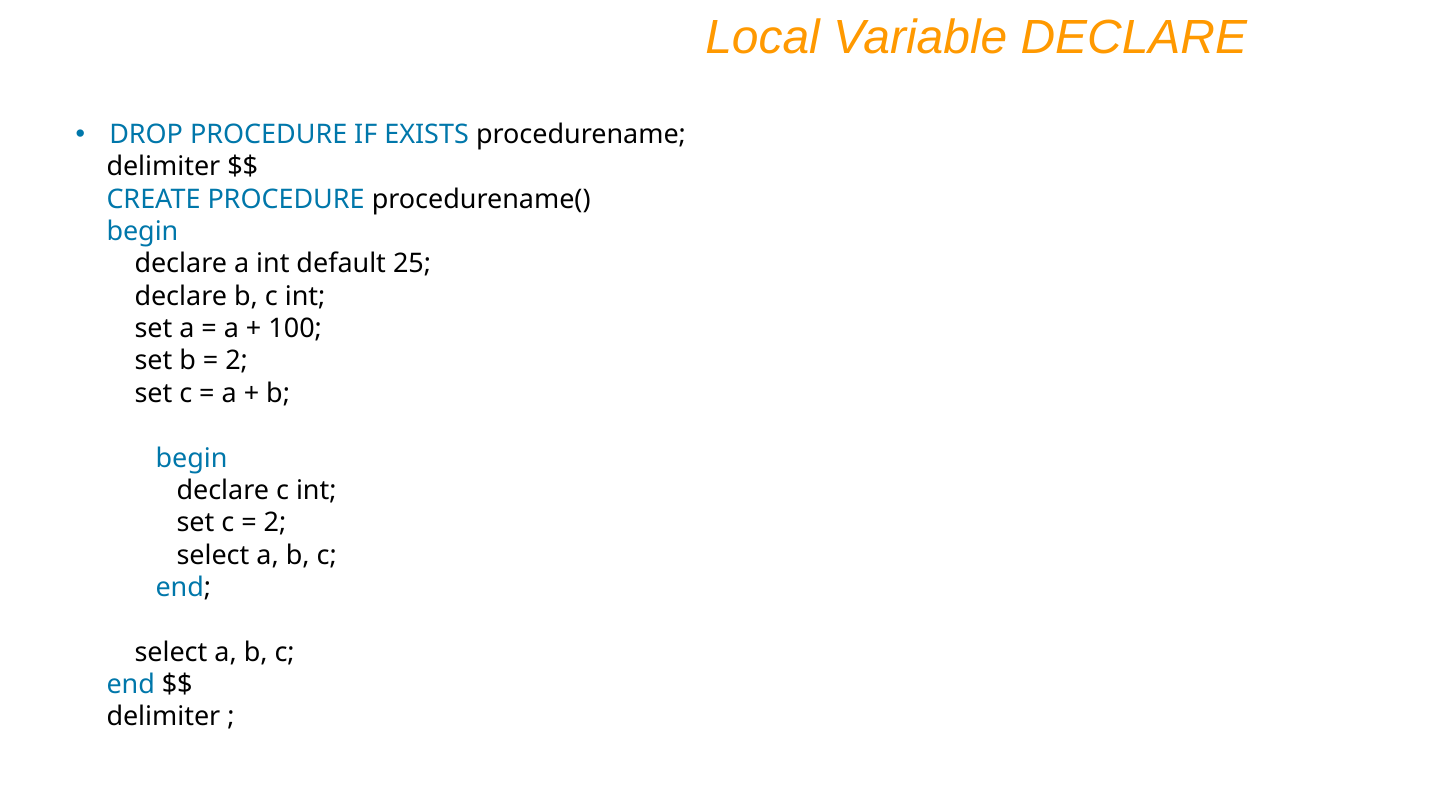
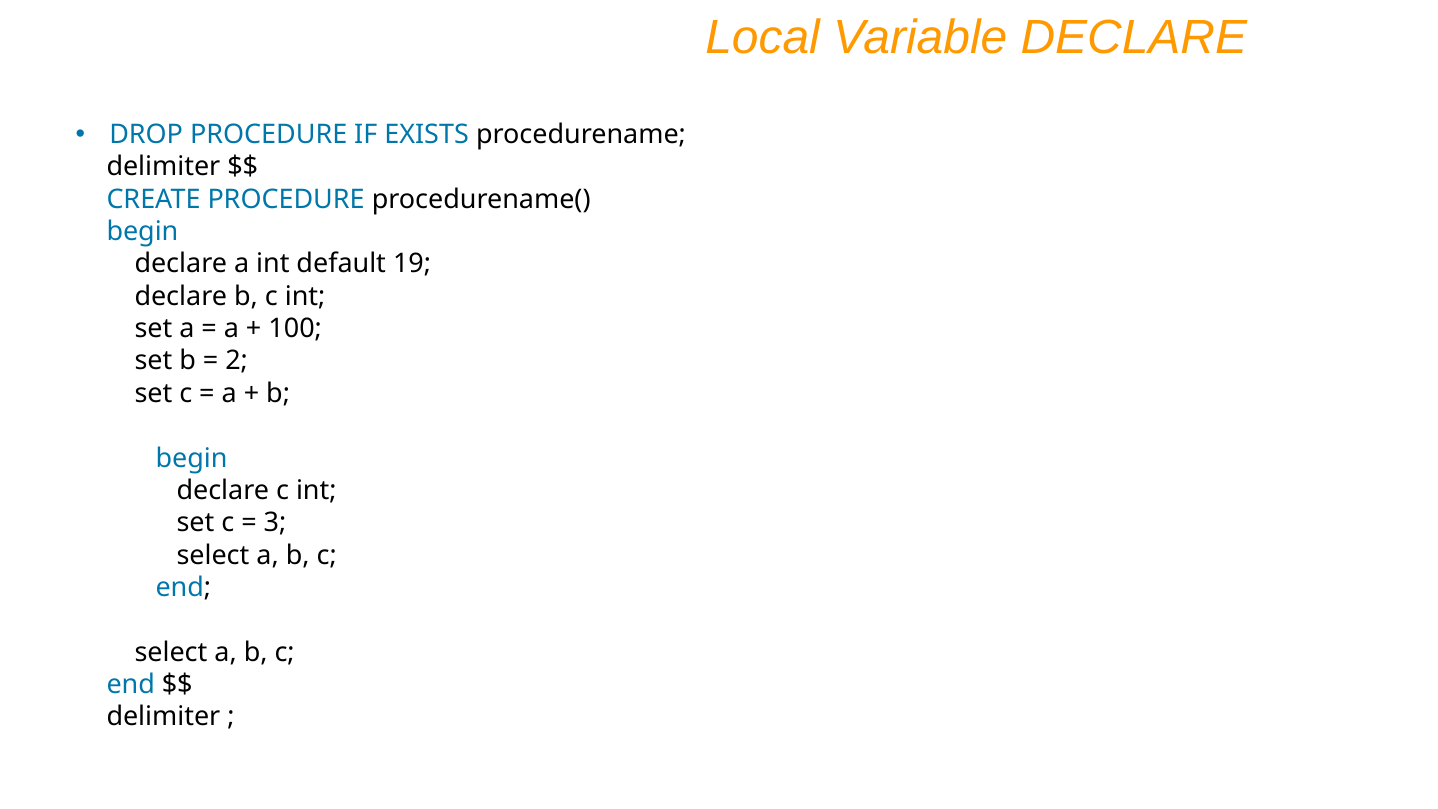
25: 25 -> 19 (412, 264)
2: 2 -> 3 (275, 523)
